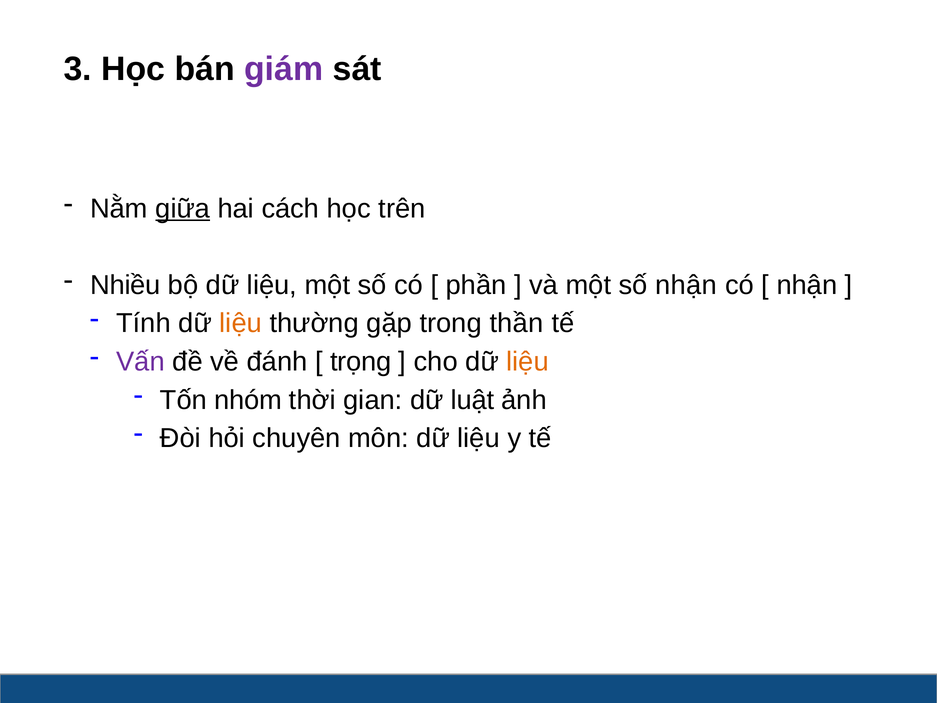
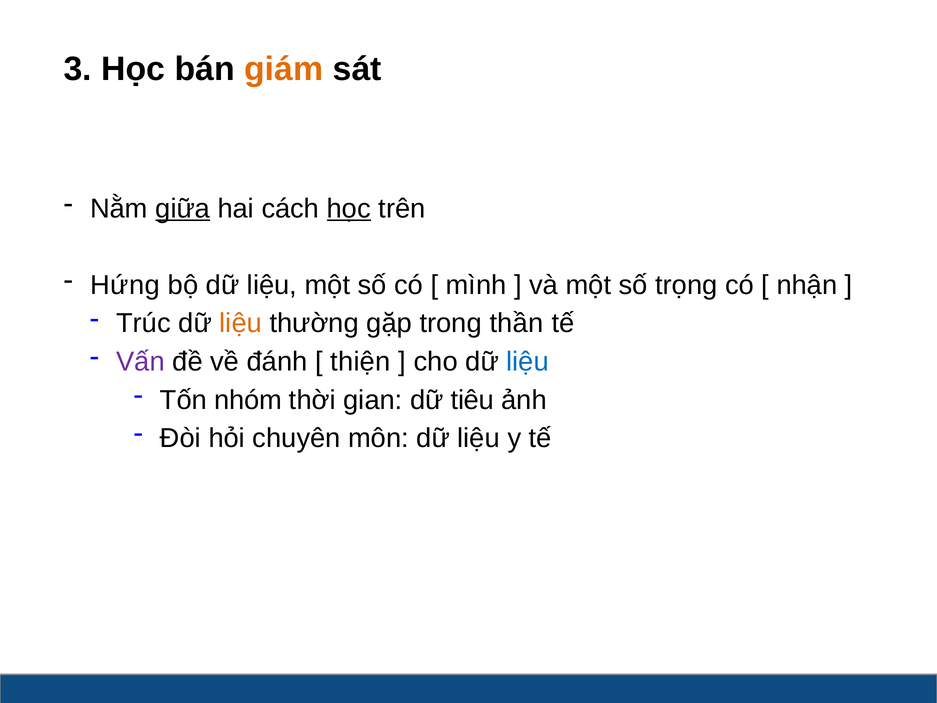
giám colour: purple -> orange (284, 69)
học underline: none -> present (349, 209)
Nhiều: Nhiều -> Hứng (125, 285)
phần: phần -> mình (476, 285)
số nhận: nhận -> trọng (686, 285)
Tính: Tính -> Trúc (143, 323)
trọng: trọng -> thiện (360, 362)
liệu colour: orange -> blue (528, 362)
luật: luật -> tiêu (472, 400)
